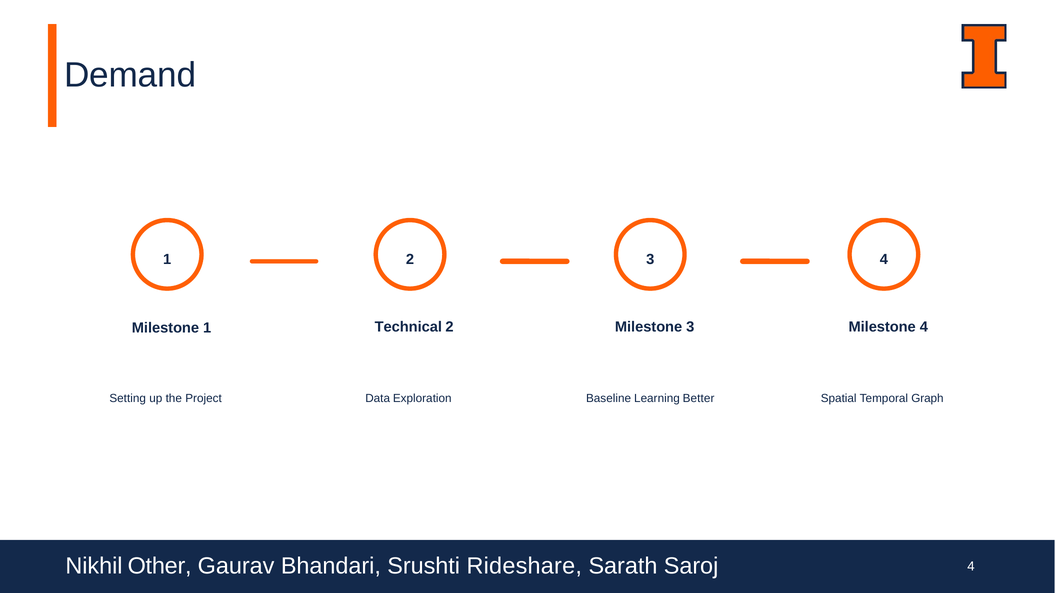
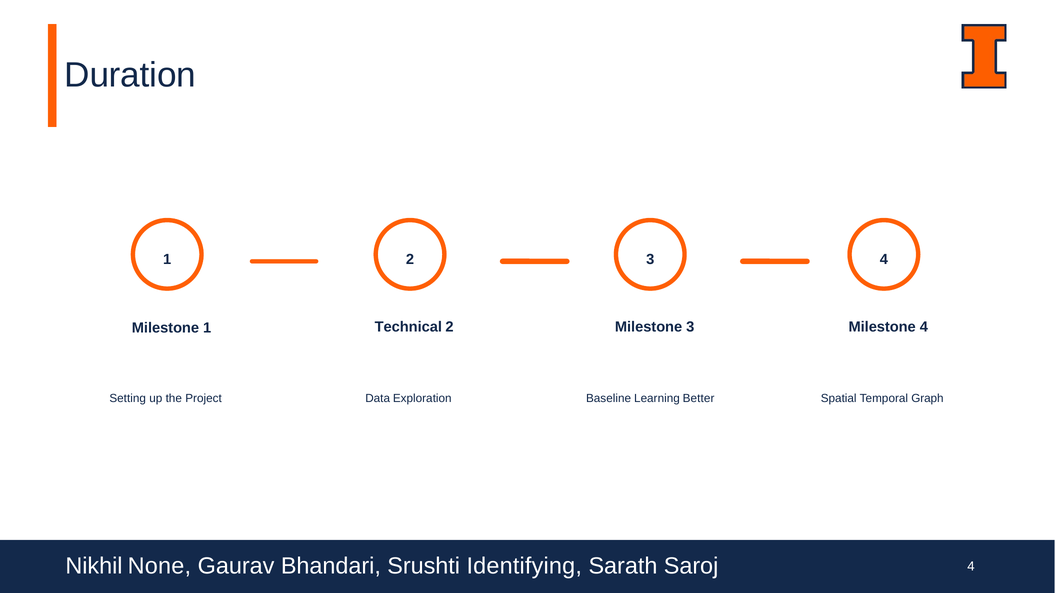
Demand: Demand -> Duration (130, 75)
Other: Other -> None (159, 566)
Rideshare: Rideshare -> Identifying (524, 566)
